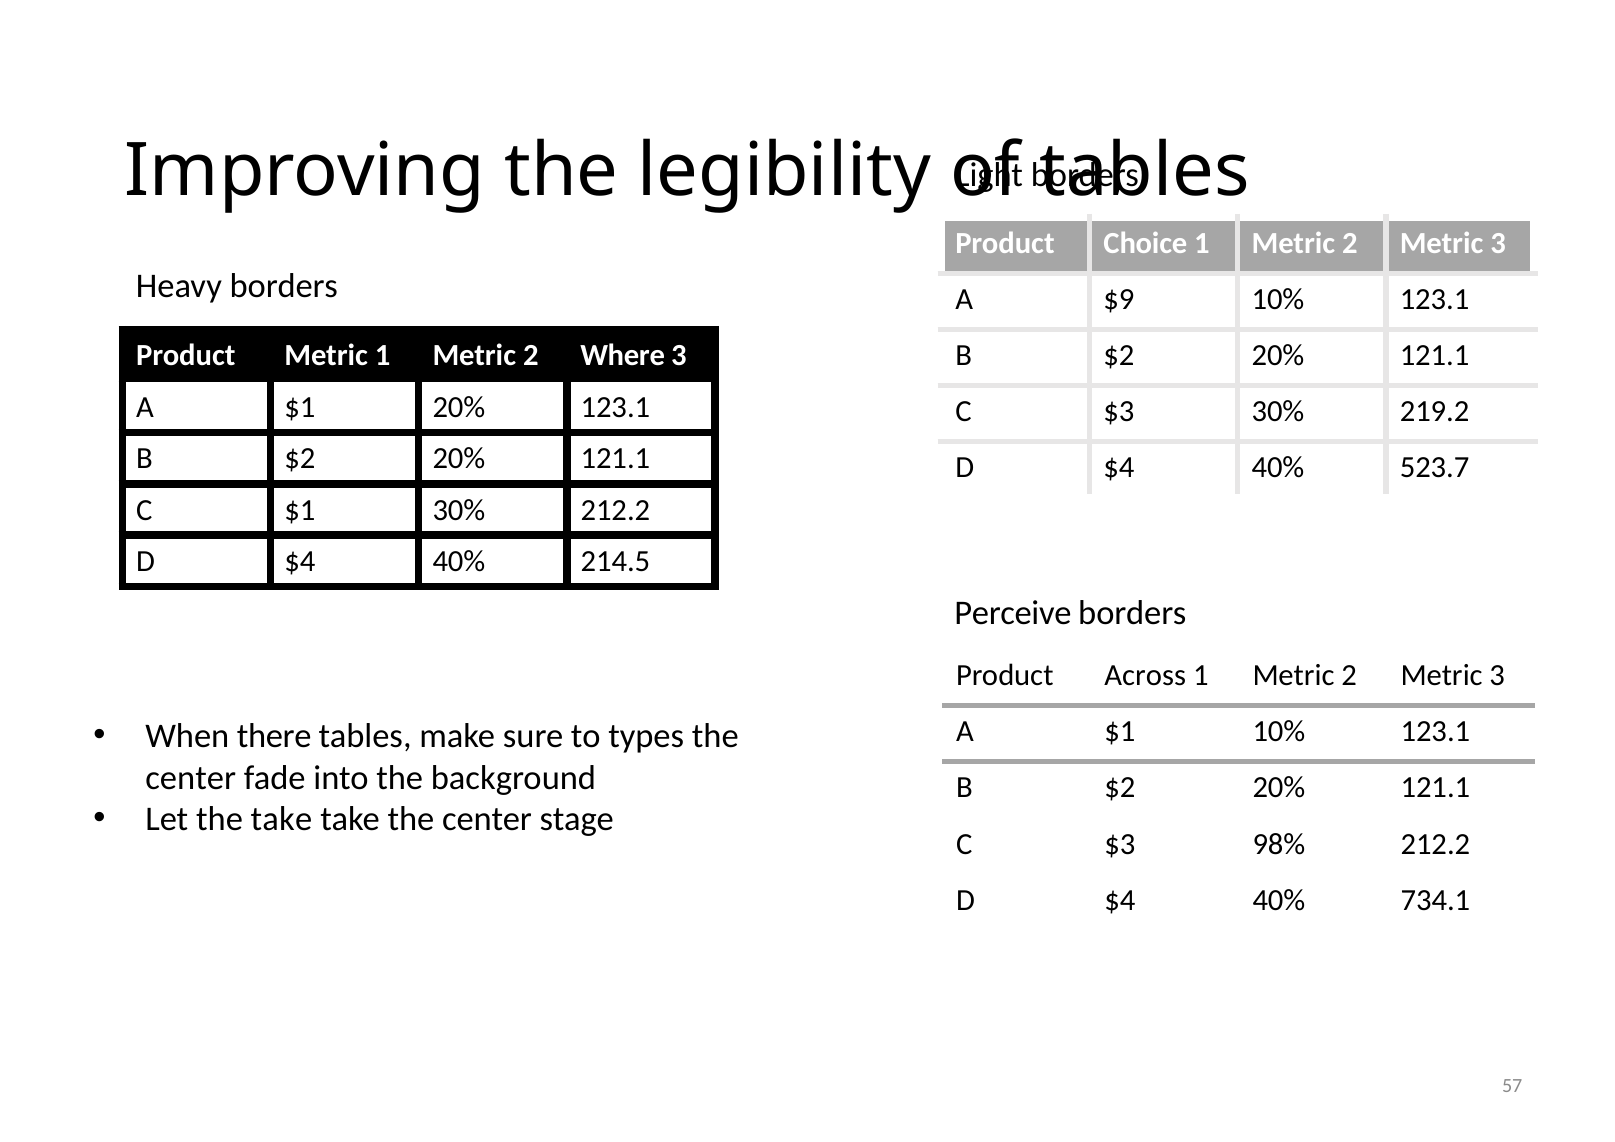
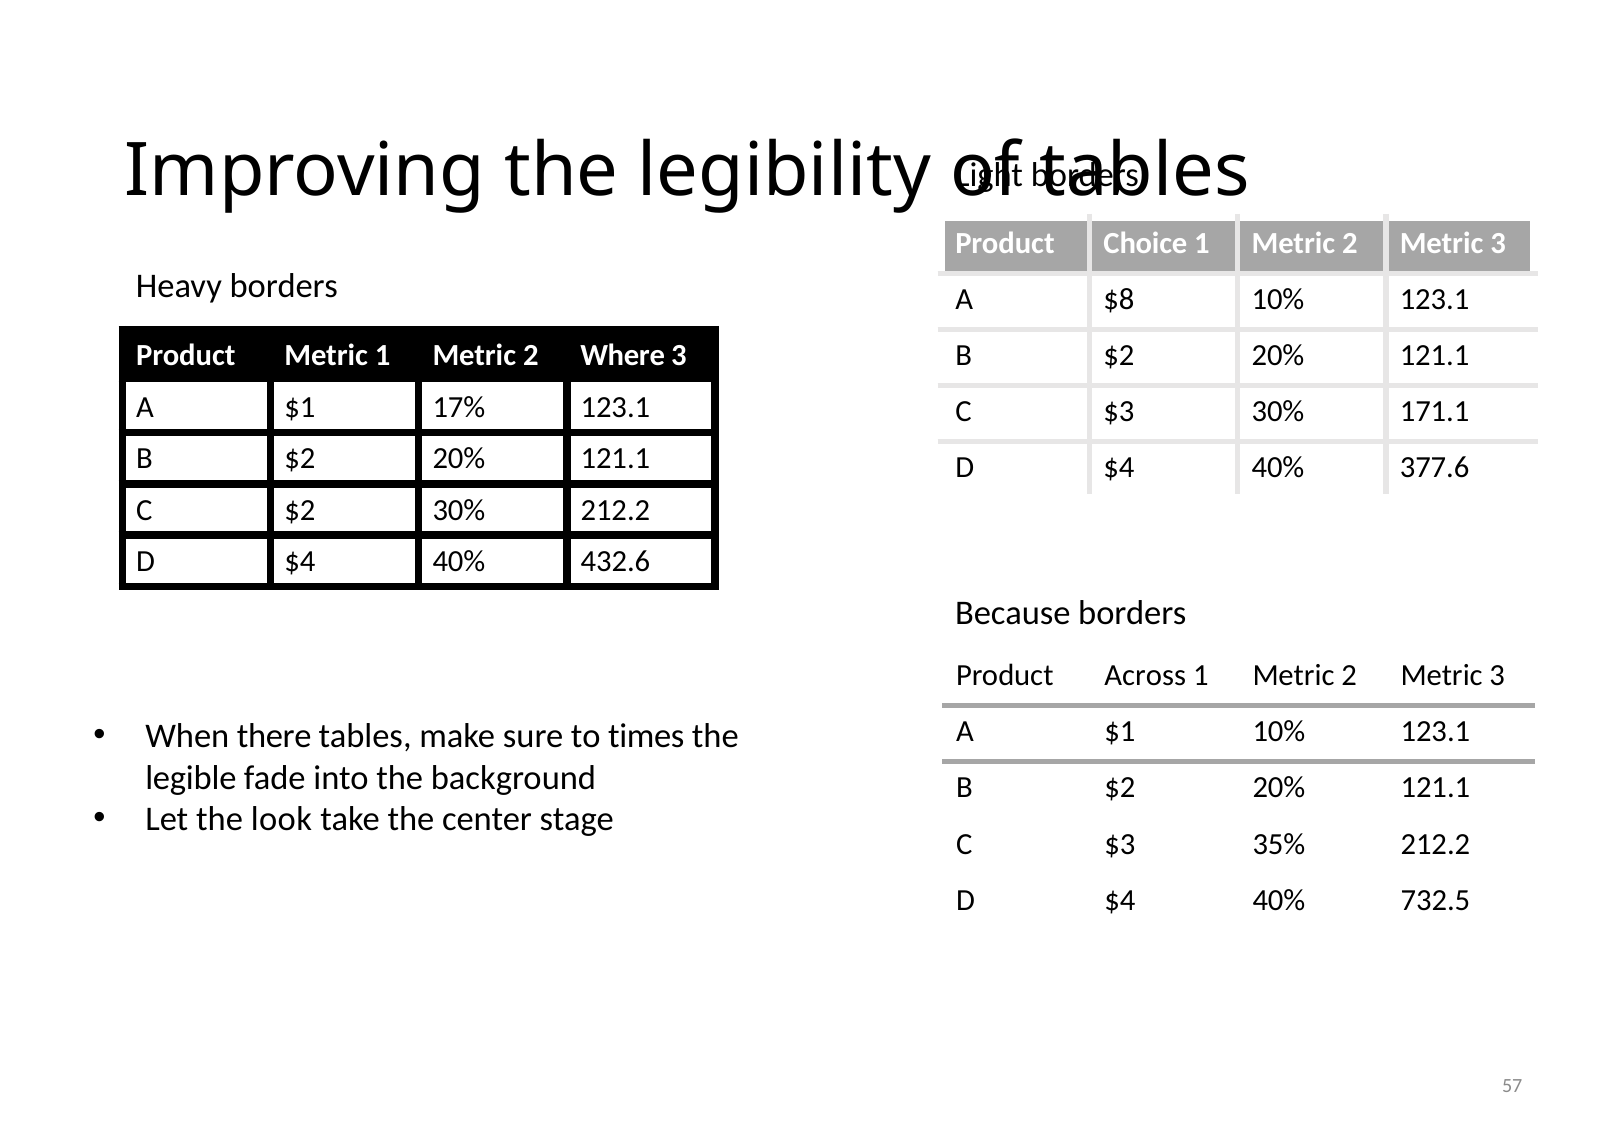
$9: $9 -> $8 (1119, 300)
$1 20%: 20% -> 17% (459, 407)
219.2: 219.2 -> 171.1 (1435, 412)
523.7: 523.7 -> 377.6 (1435, 468)
C $1: $1 -> $2 (300, 510)
214.5: 214.5 -> 432.6 (615, 561)
Perceive: Perceive -> Because (1013, 613)
types: types -> times (646, 736)
center: center -> legible (191, 778)
the take: take -> look (281, 819)
98%: 98% -> 35% (1279, 844)
734.1: 734.1 -> 732.5 (1435, 900)
